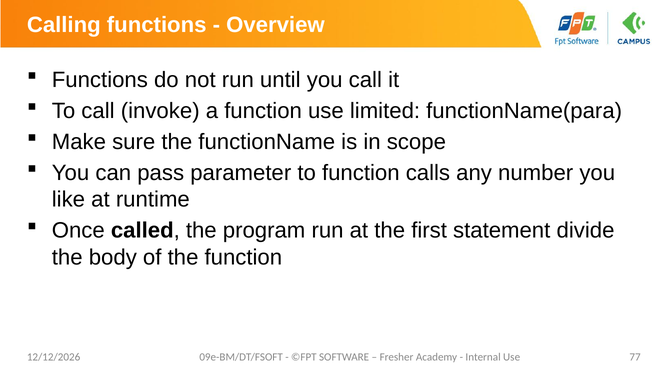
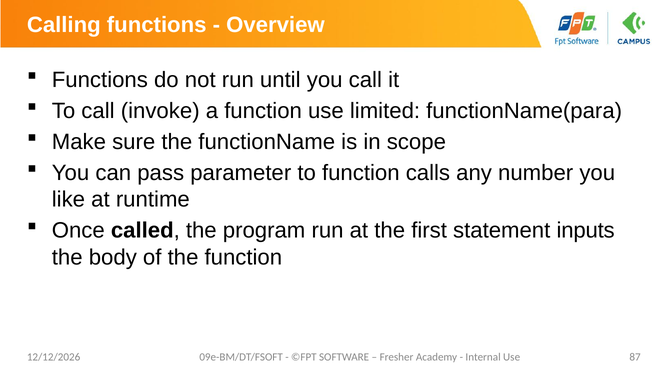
divide: divide -> inputs (586, 231)
77: 77 -> 87 (635, 357)
